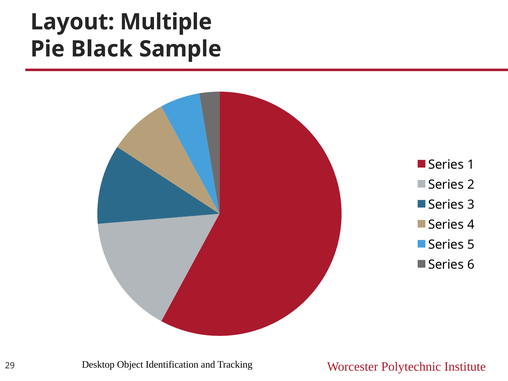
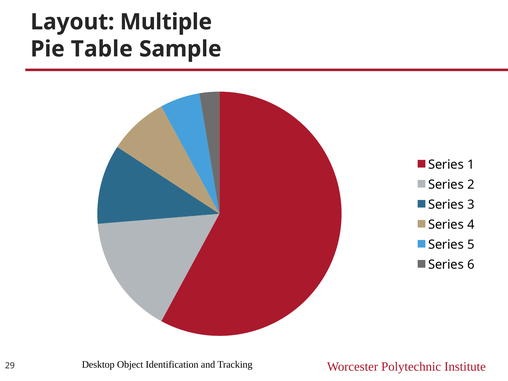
Black: Black -> Table (102, 49)
